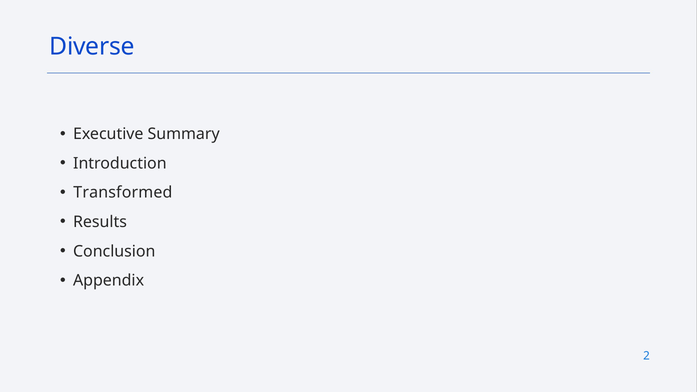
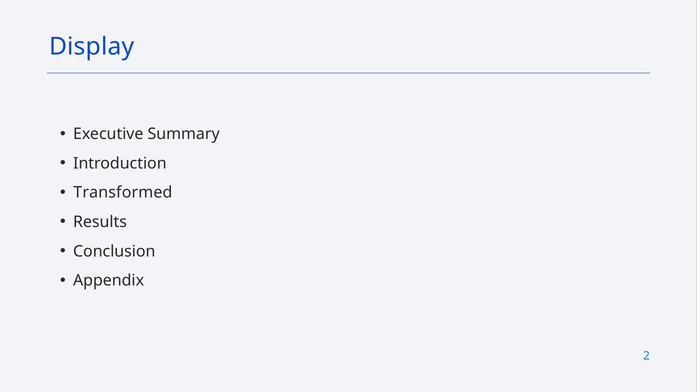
Diverse: Diverse -> Display (92, 47)
